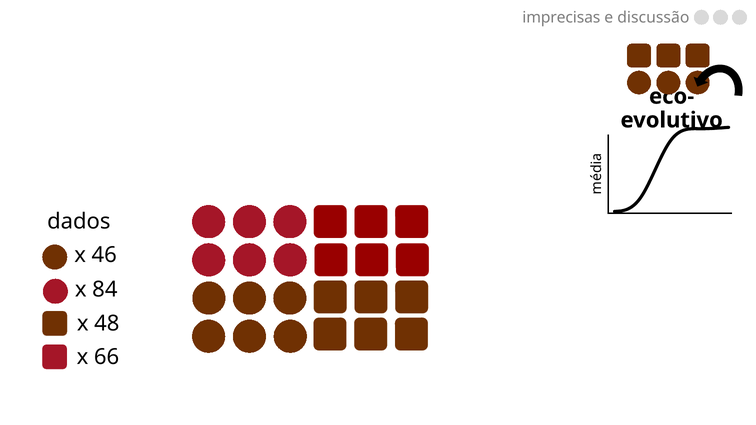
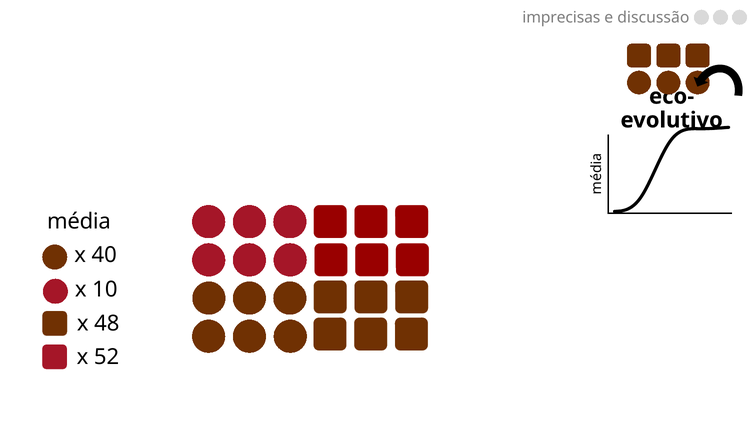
dados: dados -> média (79, 222)
46: 46 -> 40 (104, 255)
84: 84 -> 10 (105, 289)
66: 66 -> 52 (107, 357)
